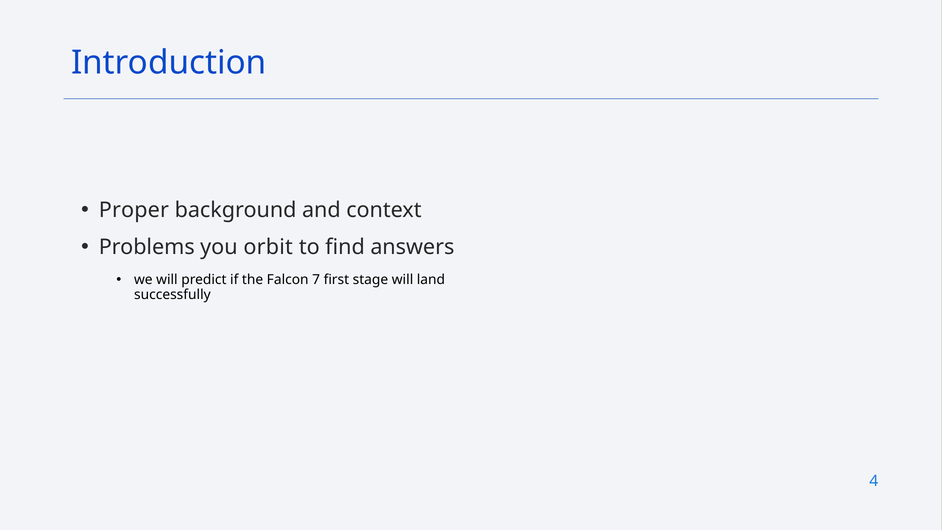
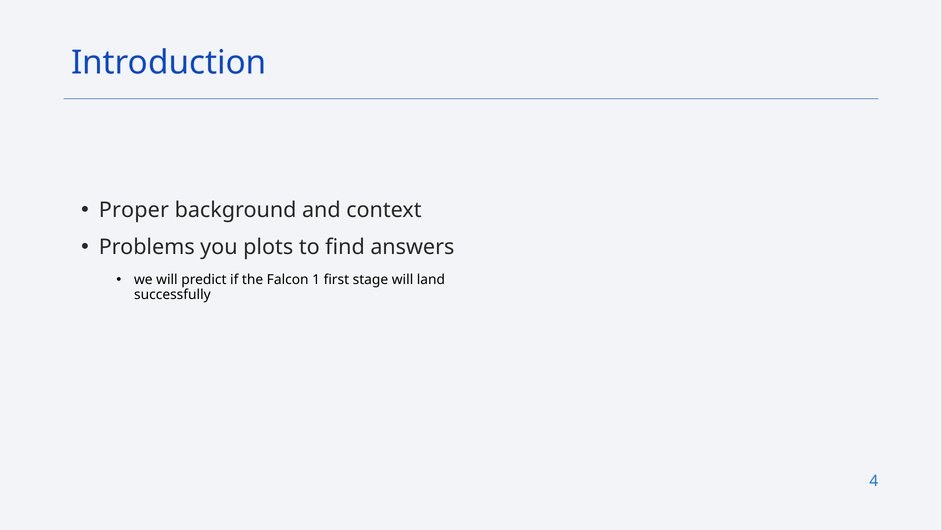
orbit: orbit -> plots (268, 247)
7: 7 -> 1 (316, 280)
